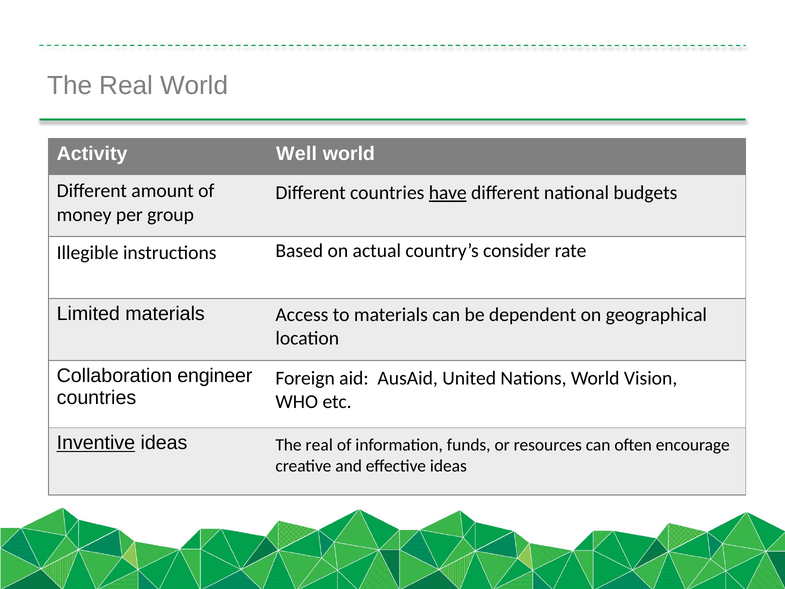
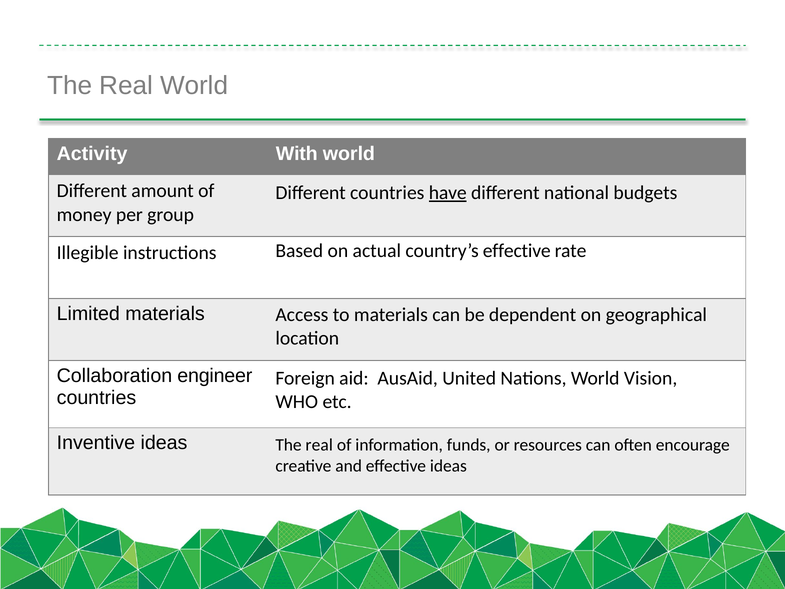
Well: Well -> With (297, 154)
country’s consider: consider -> effective (517, 251)
Inventive underline: present -> none (96, 443)
